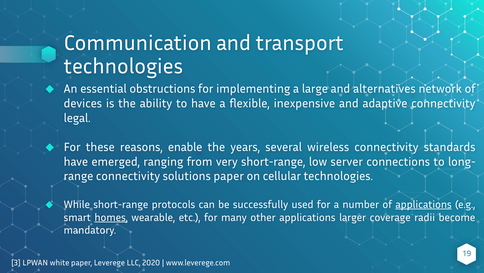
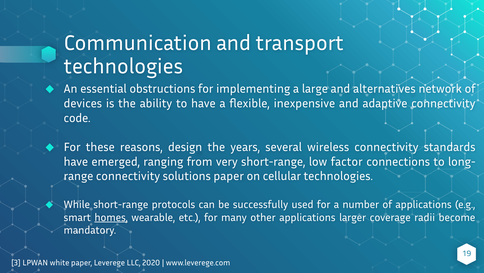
legal: legal -> code (77, 118)
enable: enable -> design (185, 147)
server: server -> factor (347, 161)
applications underline: present -> none (424, 204)
